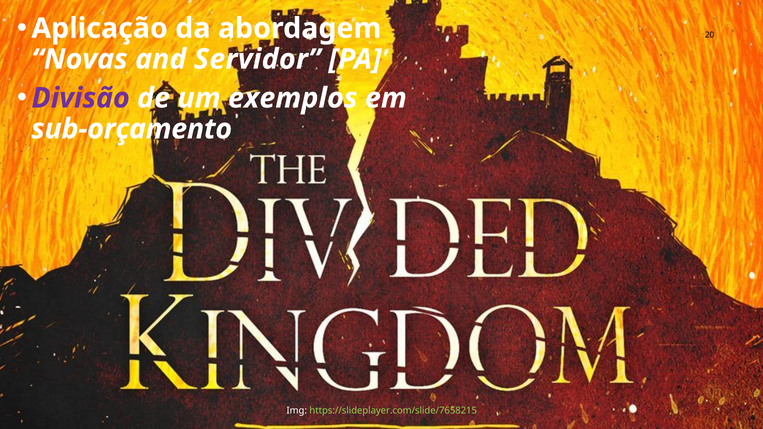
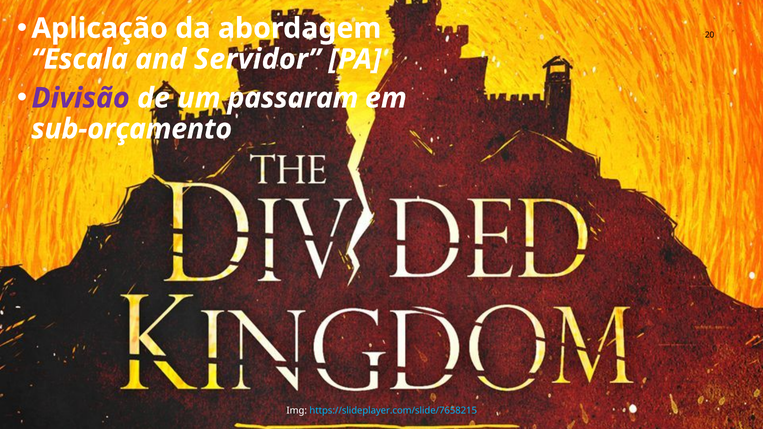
Novas: Novas -> Escala (80, 59)
exemplos: exemplos -> passaram (293, 98)
https://slideplayer.com/slide/7658215 colour: light green -> light blue (393, 411)
